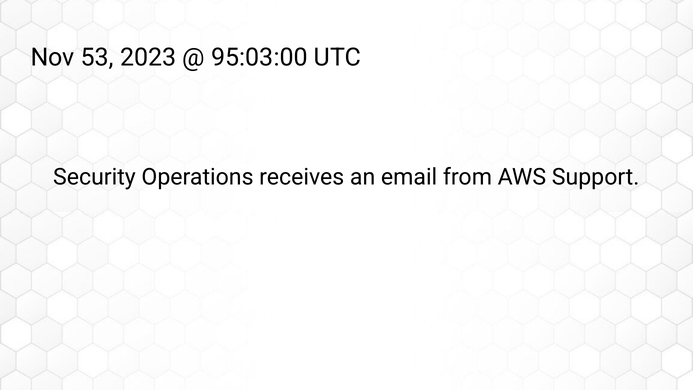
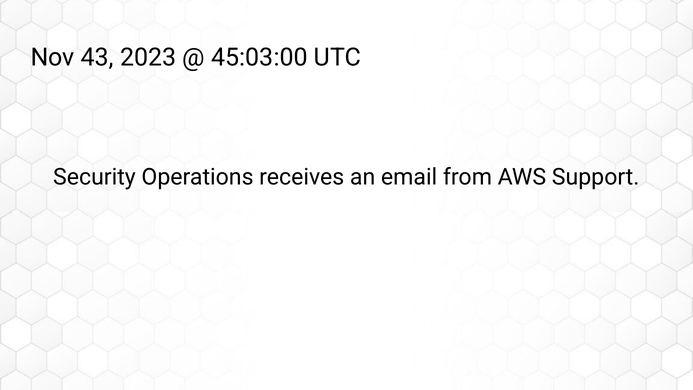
53: 53 -> 43 (97, 57)
95:03:00: 95:03:00 -> 45:03:00 (259, 57)
